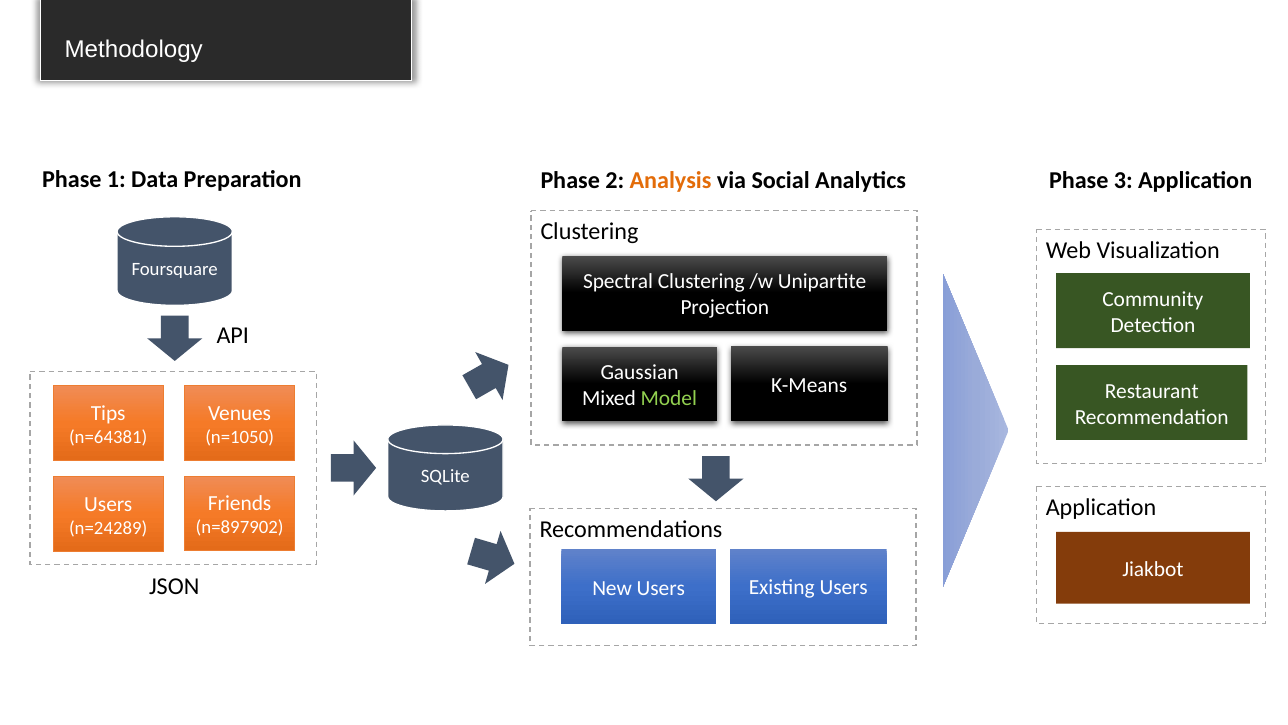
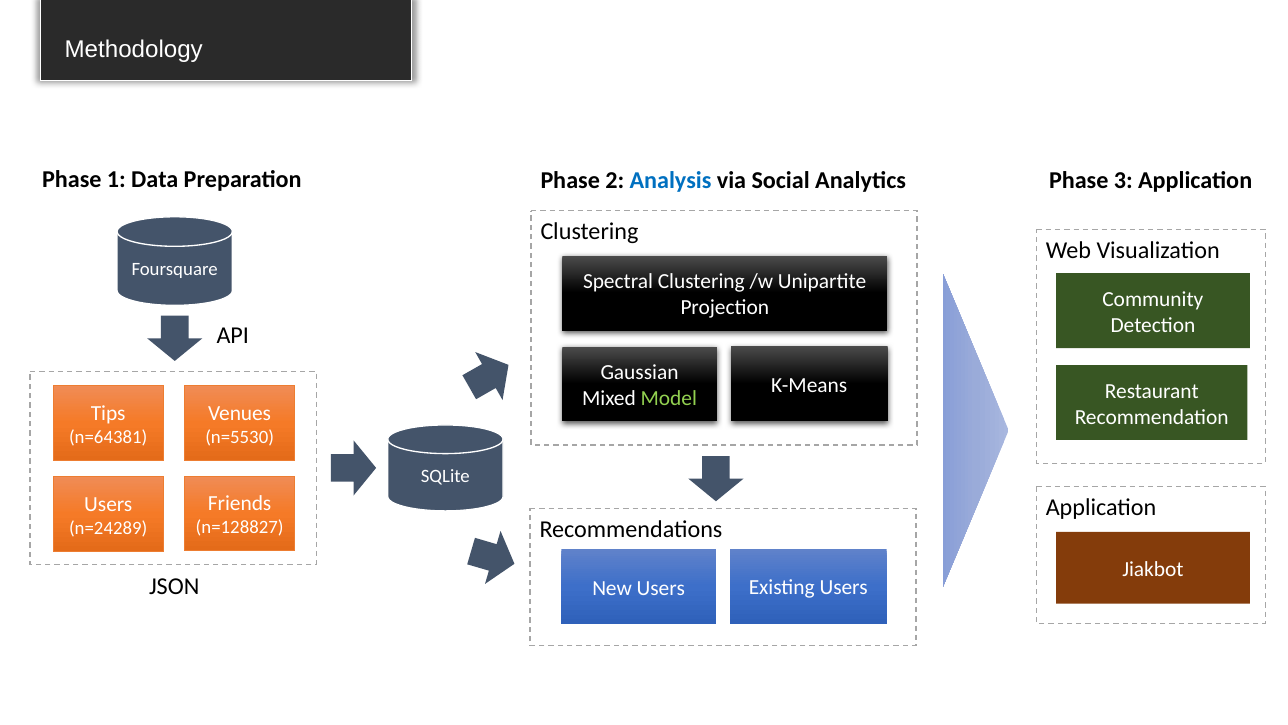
Analysis colour: orange -> blue (671, 180)
n=1050: n=1050 -> n=5530 (240, 437)
n=897902: n=897902 -> n=128827 (240, 527)
